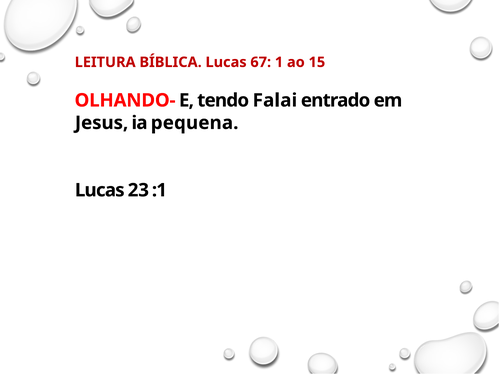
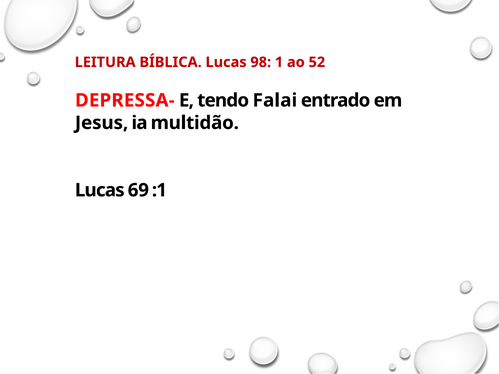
67: 67 -> 98 (261, 62)
15: 15 -> 52 (317, 62)
OLHANDO-: OLHANDO- -> DEPRESSA- (125, 100)
pequena: pequena -> multidão (195, 123)
23: 23 -> 69 (138, 190)
